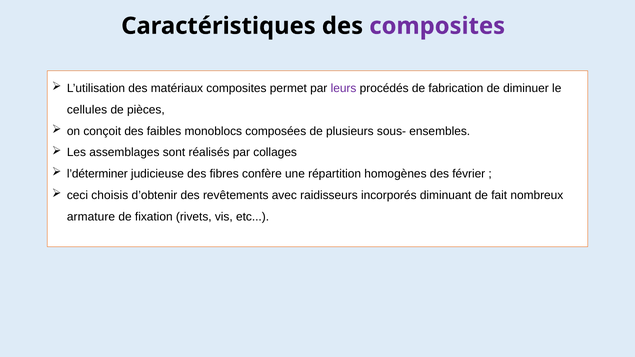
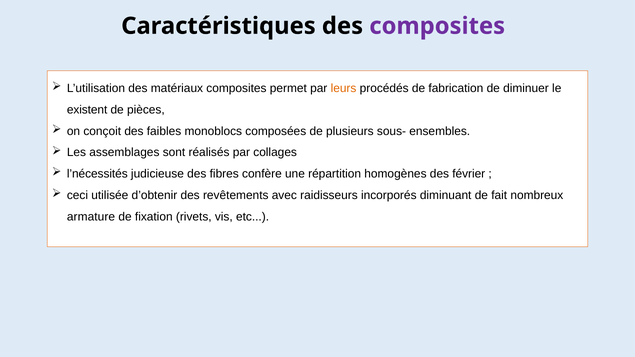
leurs colour: purple -> orange (344, 88)
cellules: cellules -> existent (87, 110)
l’déterminer: l’déterminer -> l’nécessités (97, 174)
choisis: choisis -> utilisée (110, 195)
